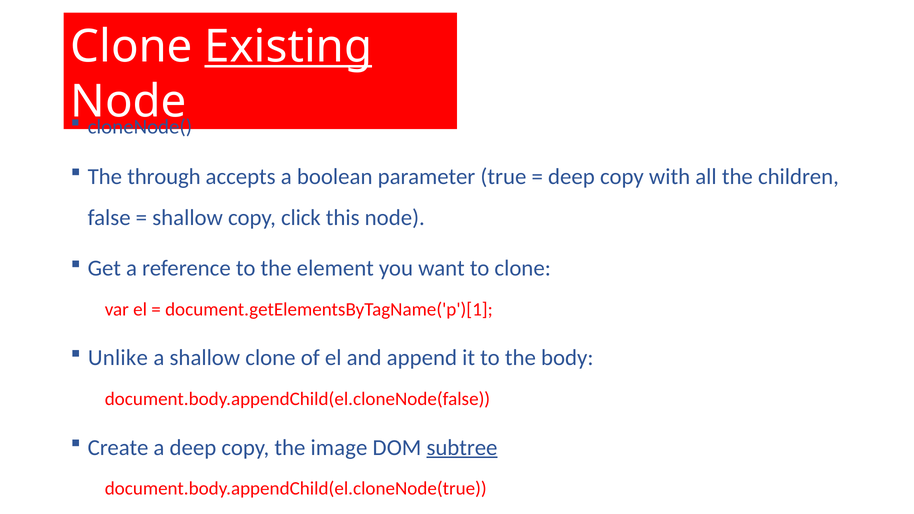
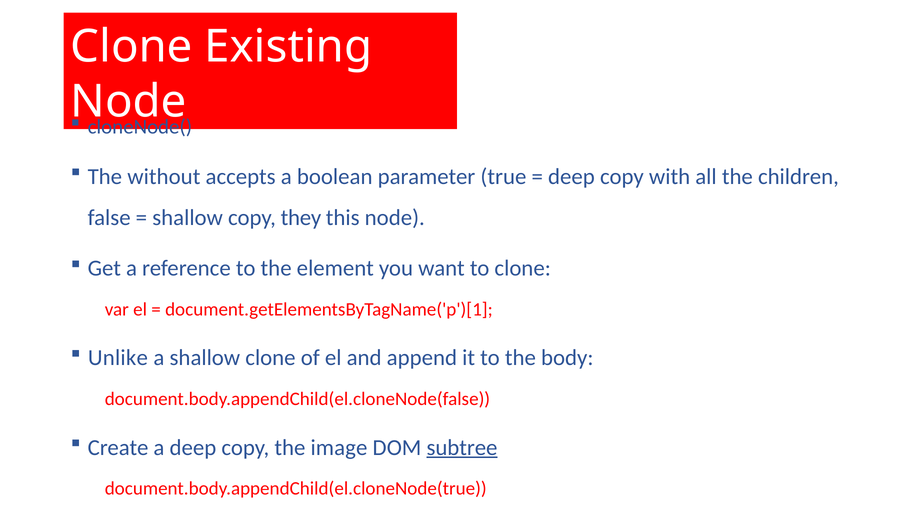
Existing underline: present -> none (288, 47)
through: through -> without (164, 177)
click: click -> they (301, 218)
